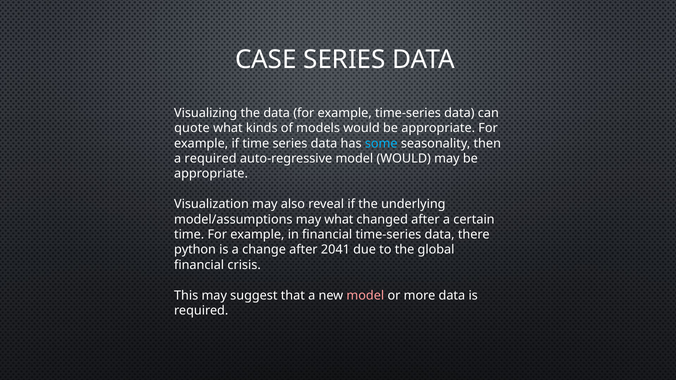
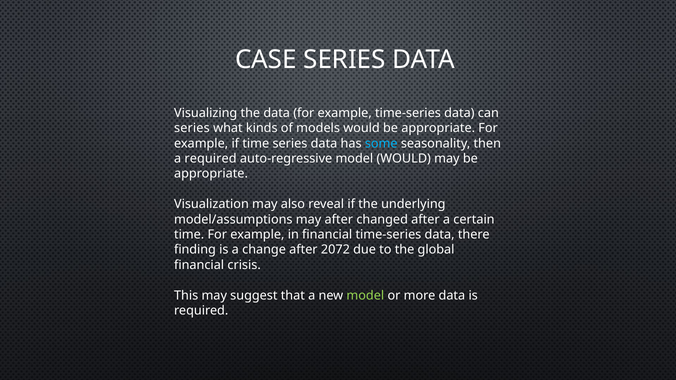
quote: quote -> series (192, 128)
may what: what -> after (339, 220)
python: python -> finding (195, 250)
2041: 2041 -> 2072 (335, 250)
model colour: pink -> light green (365, 296)
